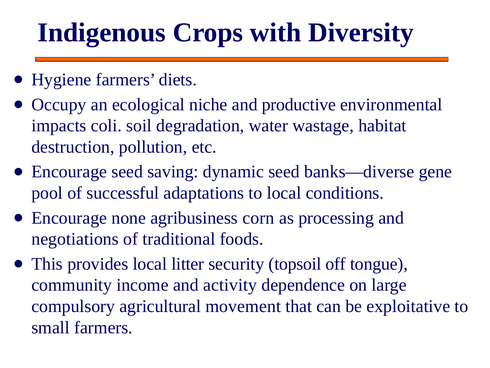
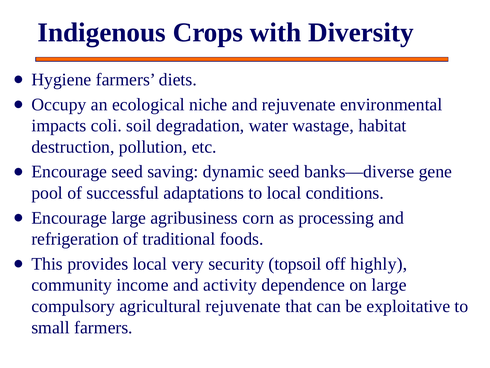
and productive: productive -> rejuvenate (299, 104)
Encourage none: none -> large (129, 218)
negotiations: negotiations -> refrigeration (75, 239)
litter: litter -> very (188, 264)
tongue: tongue -> highly (379, 264)
agricultural movement: movement -> rejuvenate (243, 306)
